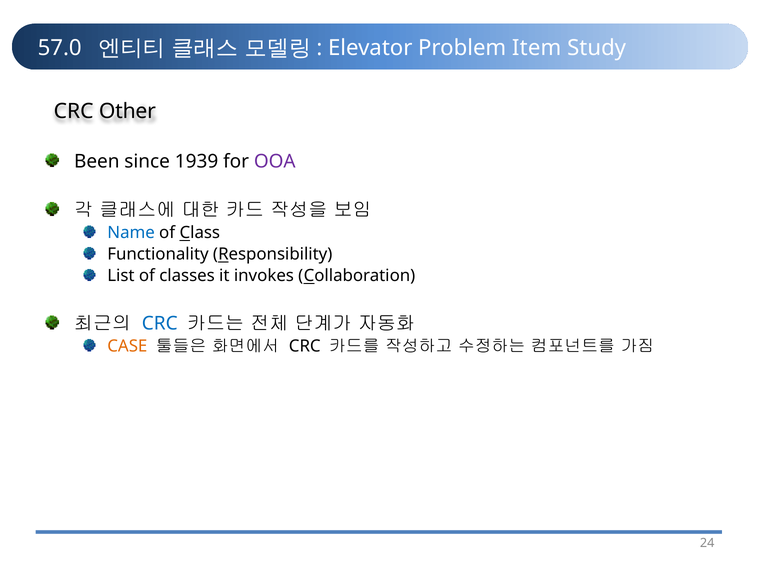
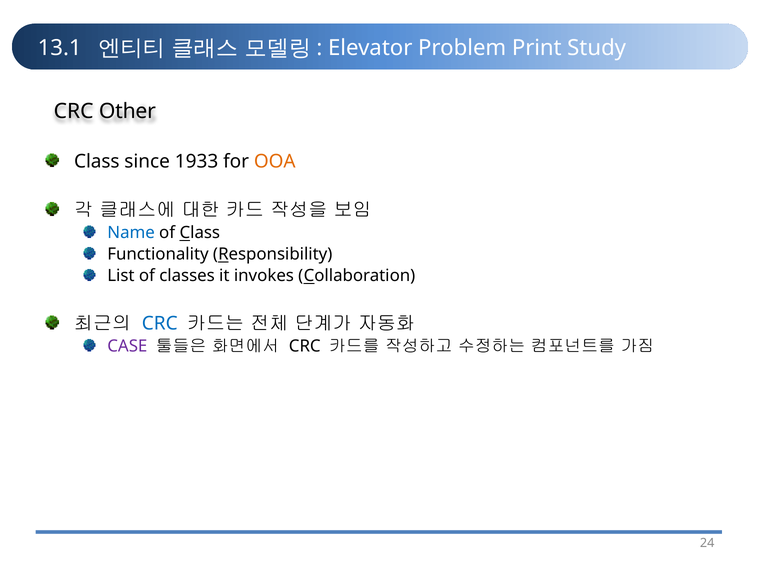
57.0: 57.0 -> 13.1 (60, 48)
Item: Item -> Print (537, 48)
Been: Been -> Class (97, 161)
1939: 1939 -> 1933 (197, 161)
OOA colour: purple -> orange (275, 161)
CASE colour: orange -> purple (127, 346)
